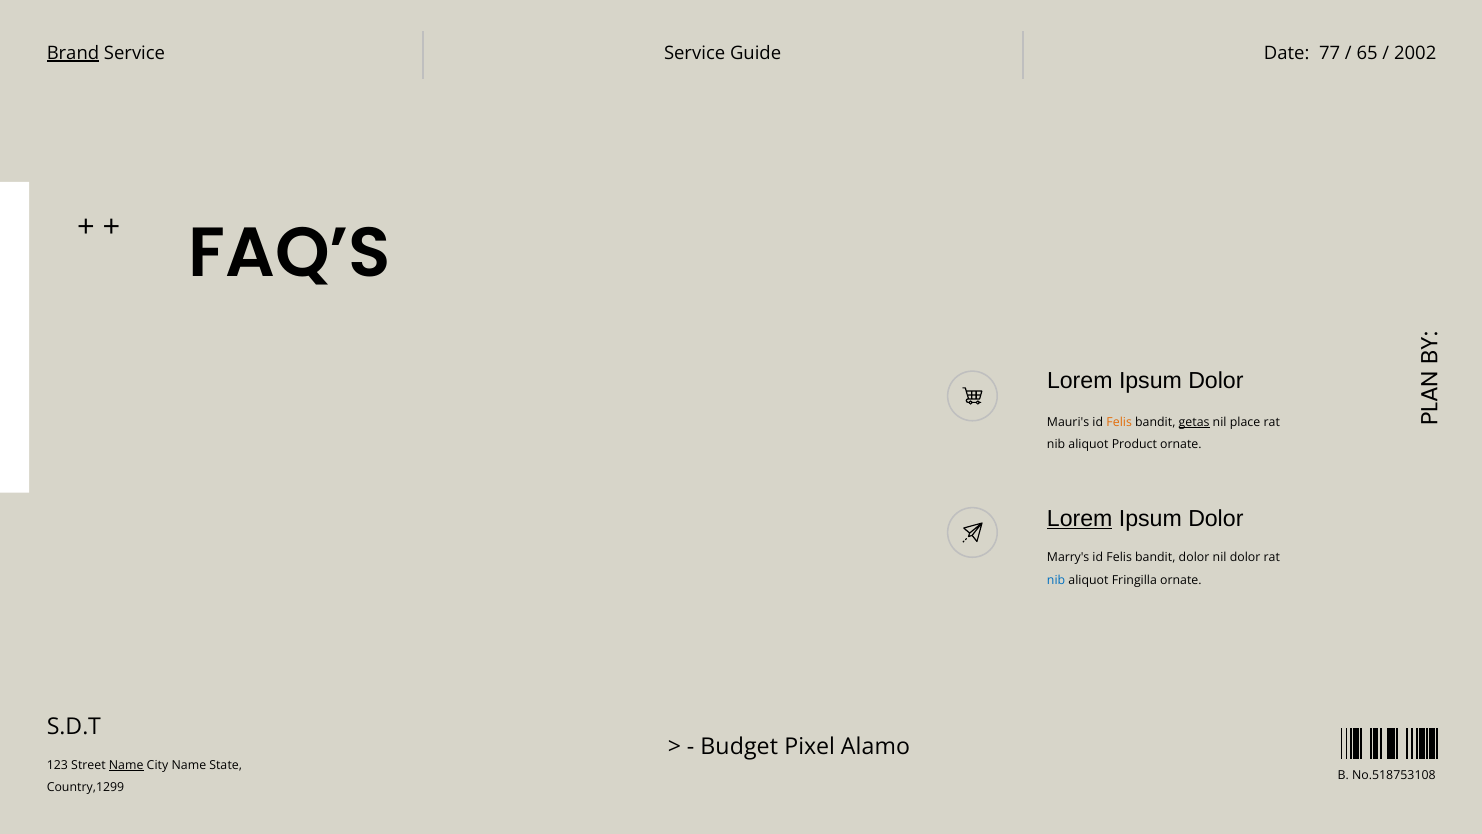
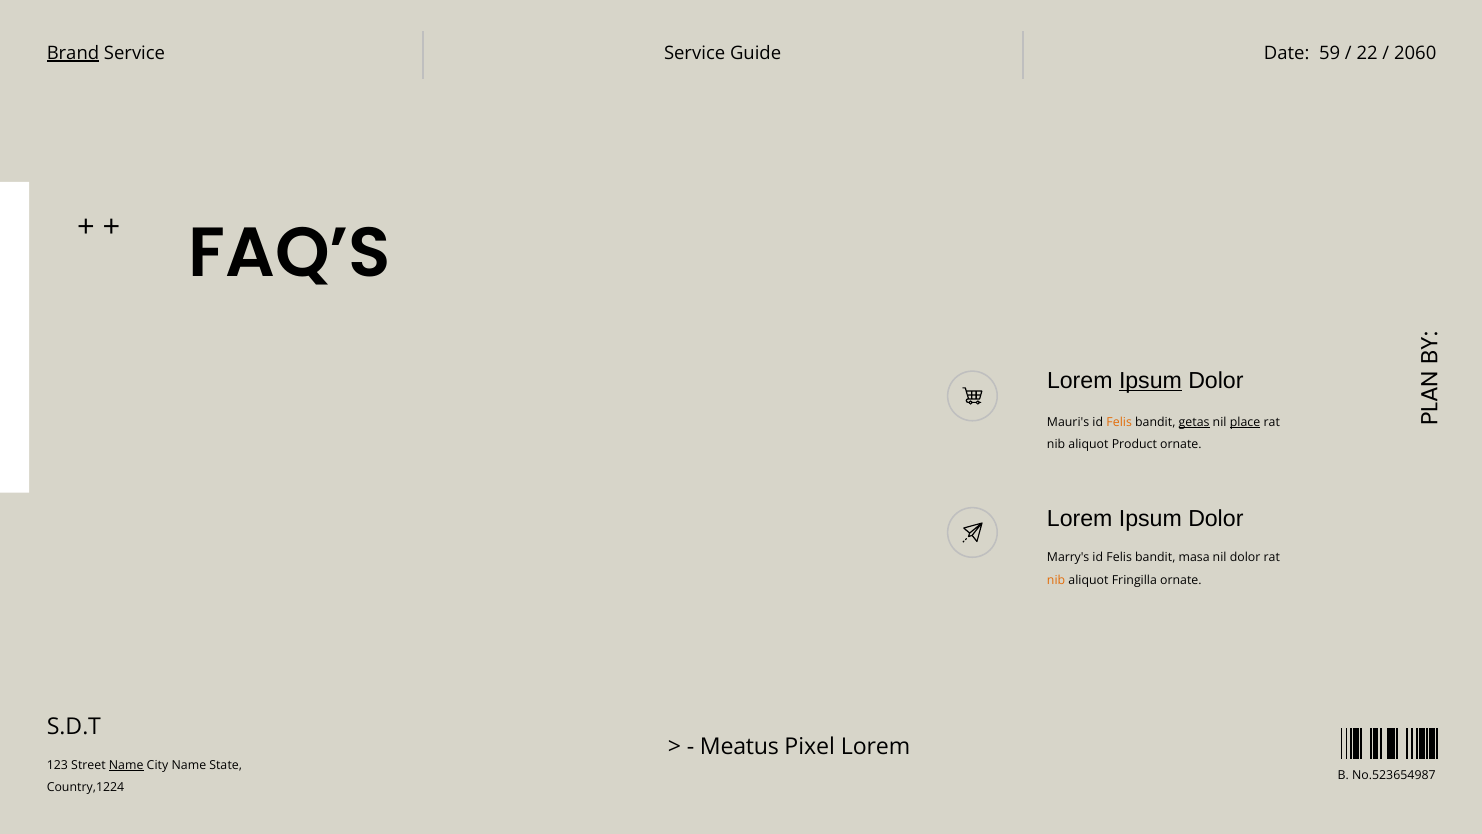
77: 77 -> 59 (1330, 53)
65: 65 -> 22 (1367, 53)
2002: 2002 -> 2060 (1415, 53)
Ipsum underline: none -> present (1150, 380)
place underline: none -> present (1245, 422)
Lorem underline: present -> none (1080, 518)
bandit dolor: dolor -> masa (1194, 558)
nib colour: blue -> orange (1056, 580)
Budget: Budget -> Meatus (739, 747)
Pixel Alamo: Alamo -> Lorem (876, 747)
No.518753108: No.518753108 -> No.523654987 (1394, 775)
Country,1299: Country,1299 -> Country,1224 (86, 787)
